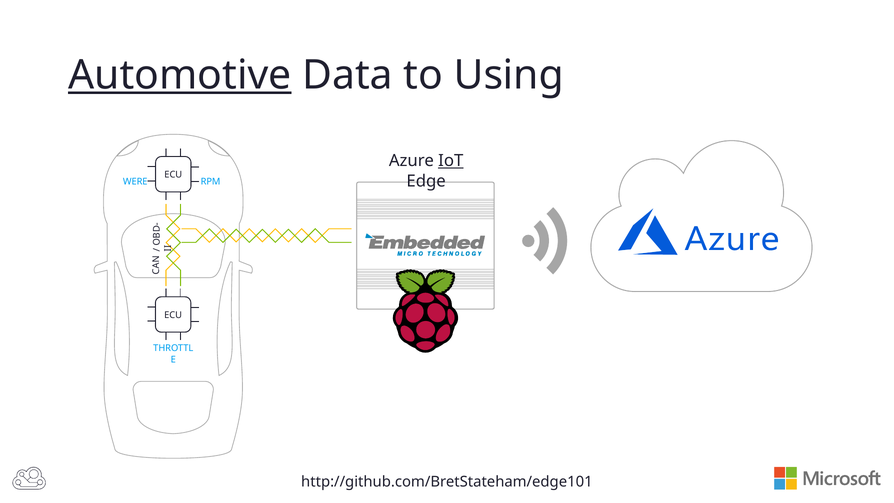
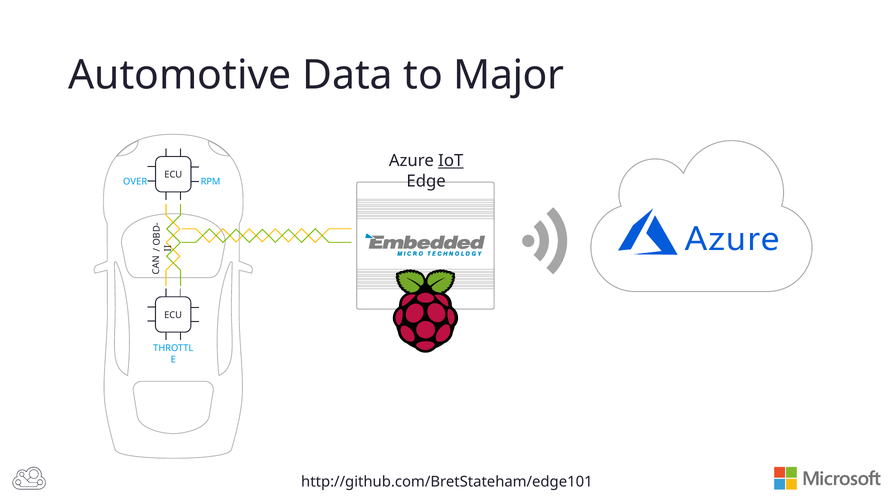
Automotive underline: present -> none (180, 75)
Using: Using -> Major (509, 75)
WERE: WERE -> OVER (135, 182)
